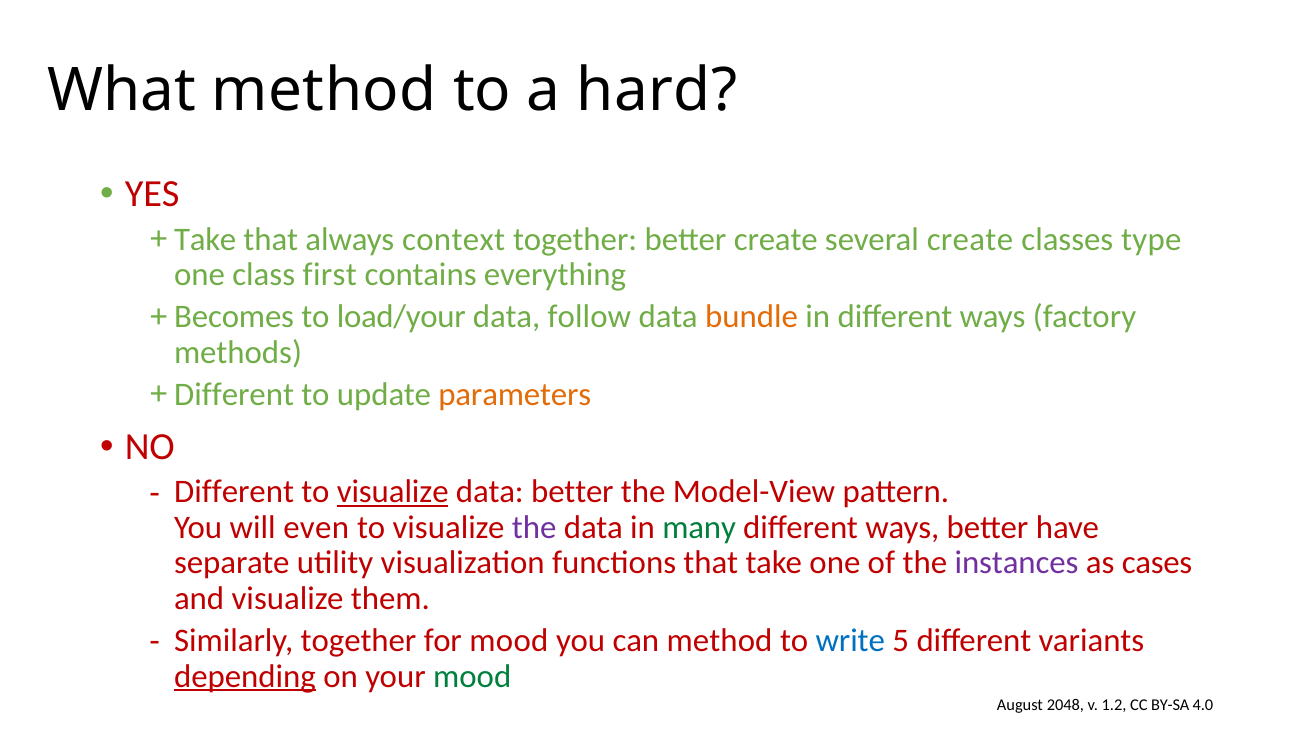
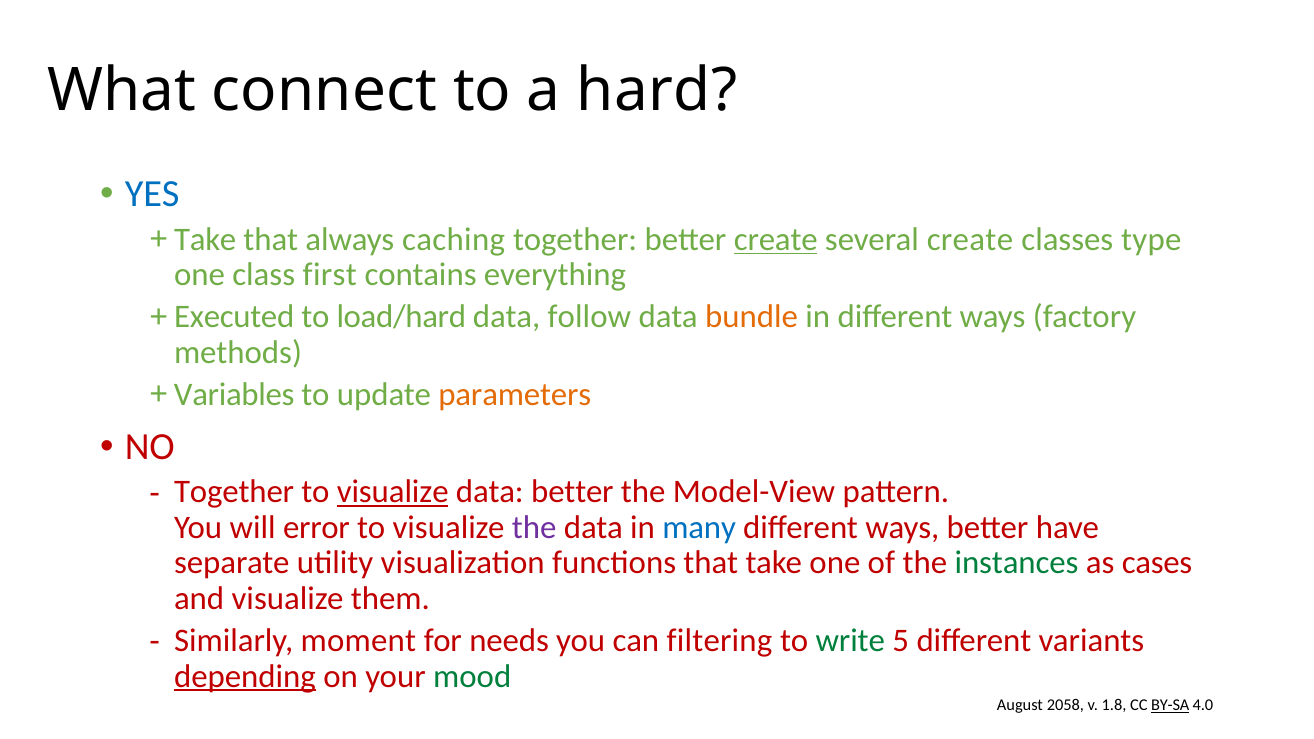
What method: method -> connect (324, 90)
YES colour: red -> blue (152, 194)
context: context -> caching (454, 239)
create underline: none -> present (776, 239)
Becomes: Becomes -> Executed (234, 317)
load/your: load/your -> load/hard (401, 317)
Different: Different -> Variables (234, 395)
Different: Different -> Together (234, 492)
even: even -> error (316, 528)
many colour: green -> blue (699, 528)
instances colour: purple -> green (1017, 563)
Similarly together: together -> moment (358, 641)
for mood: mood -> needs (509, 641)
can method: method -> filtering (720, 641)
write colour: blue -> green (850, 641)
2048: 2048 -> 2058 (1065, 706)
1.2: 1.2 -> 1.8 (1114, 706)
BY-SA underline: none -> present (1170, 706)
